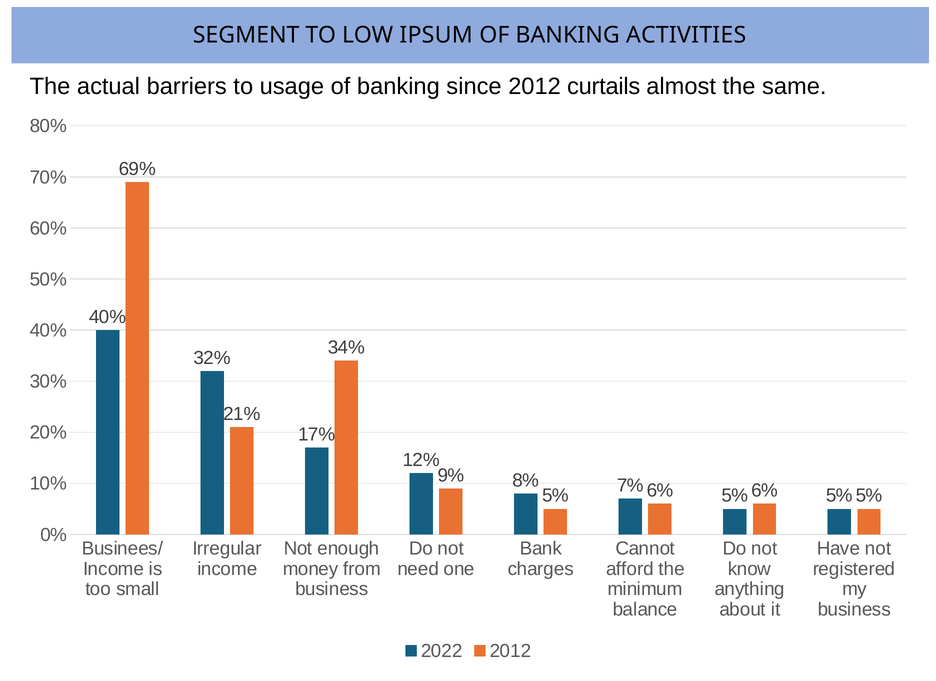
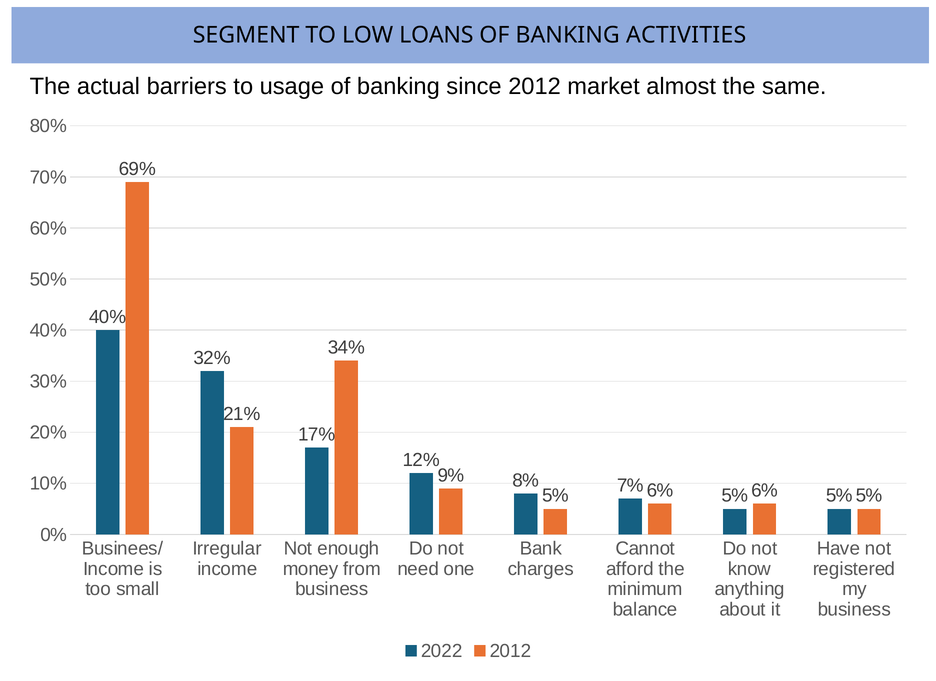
IPSUM: IPSUM -> LOANS (436, 35)
curtails: curtails -> market (604, 86)
